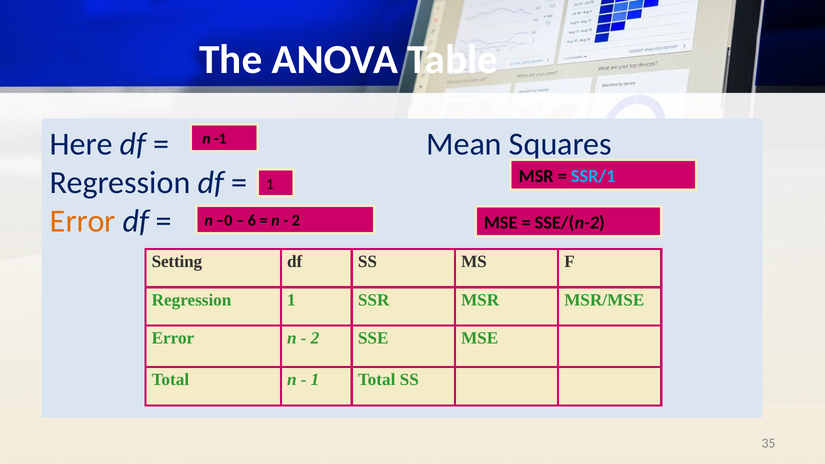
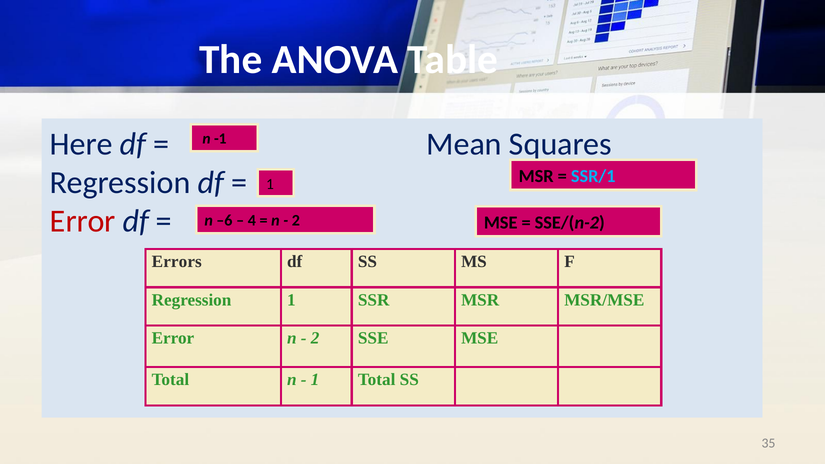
Error colour: orange -> red (83, 221)
–0: –0 -> –6 (224, 220)
6: 6 -> 4 (252, 220)
Setting: Setting -> Errors (177, 262)
